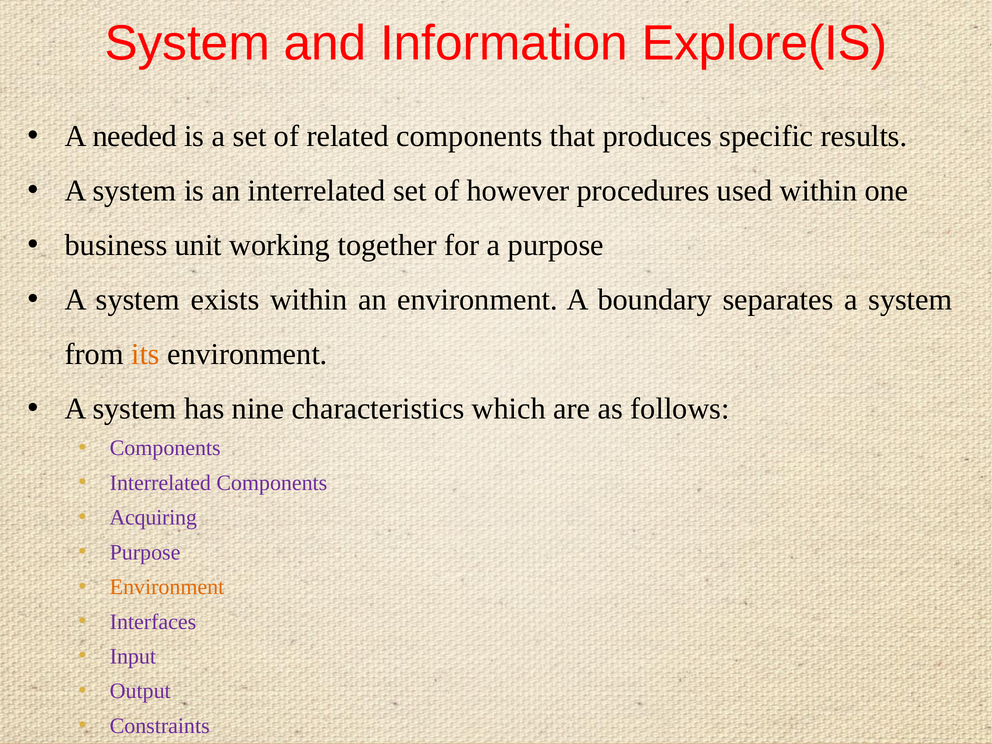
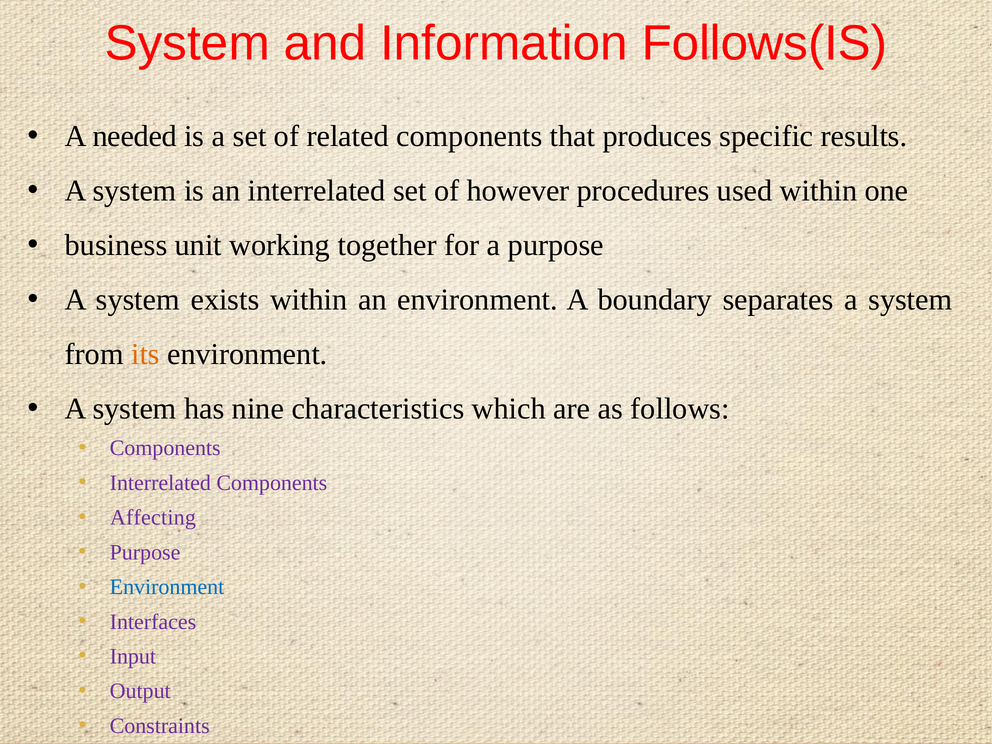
Explore(IS: Explore(IS -> Follows(IS (764, 43)
Acquiring: Acquiring -> Affecting (153, 518)
Environment colour: orange -> blue (167, 587)
